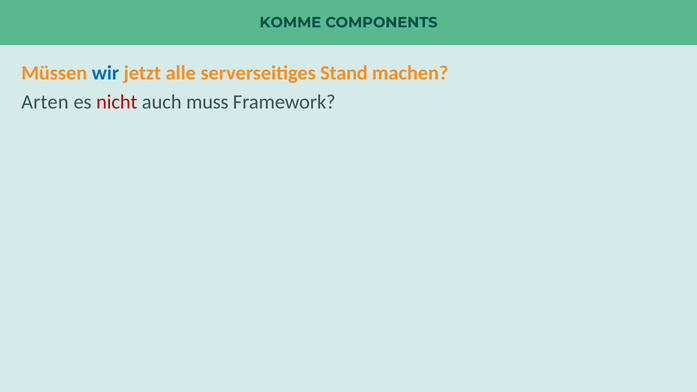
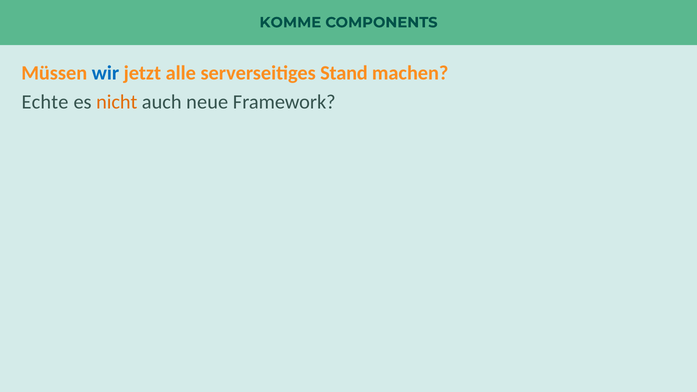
Arten: Arten -> Echte (45, 102)
nicht colour: red -> orange (117, 102)
muss: muss -> neue (207, 102)
